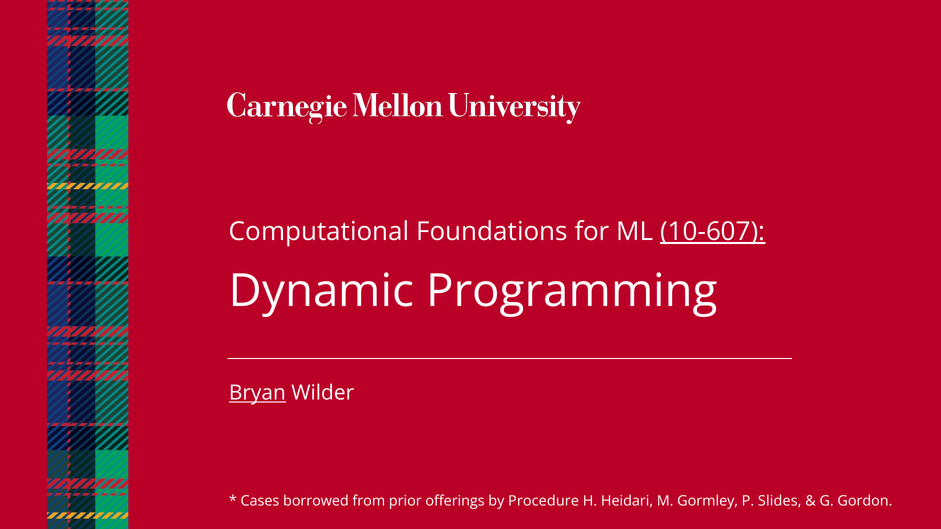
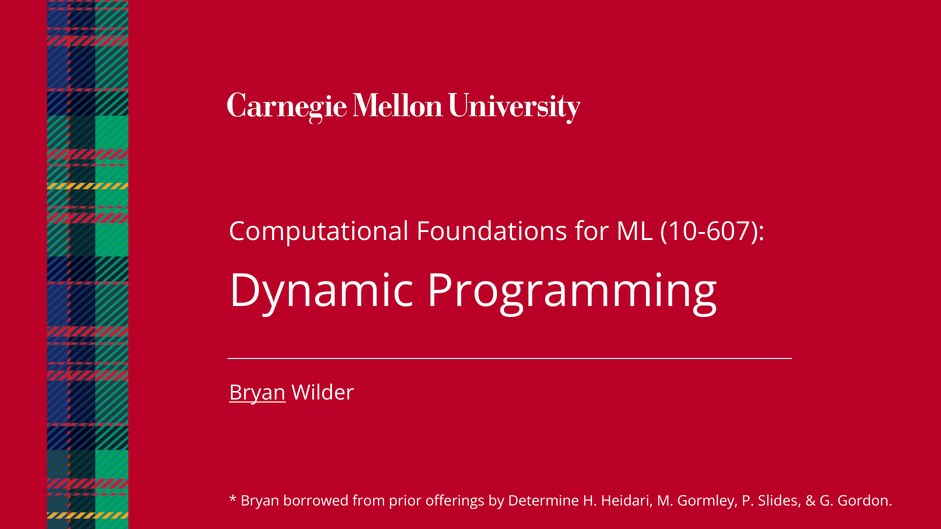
10-607 underline: present -> none (713, 232)
Cases: Cases -> Bryan (260, 501)
Procedure: Procedure -> Determine (544, 501)
